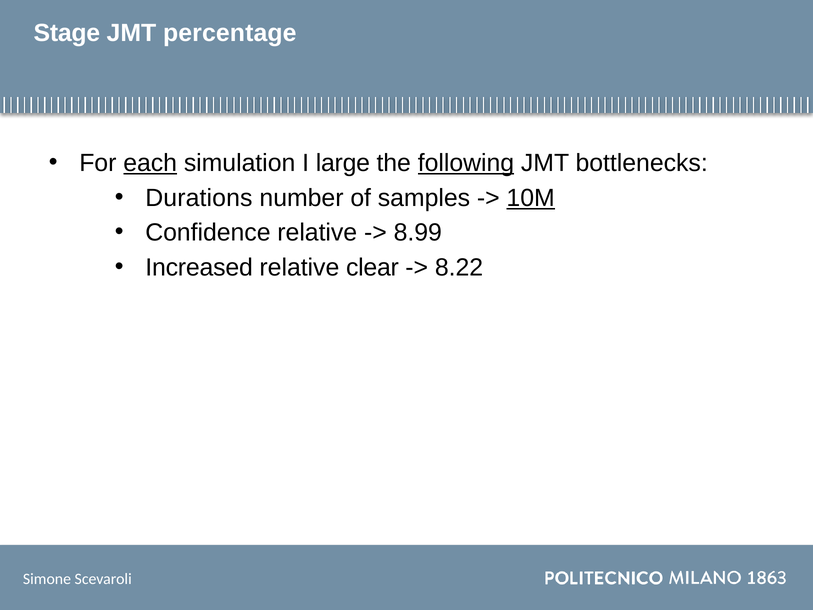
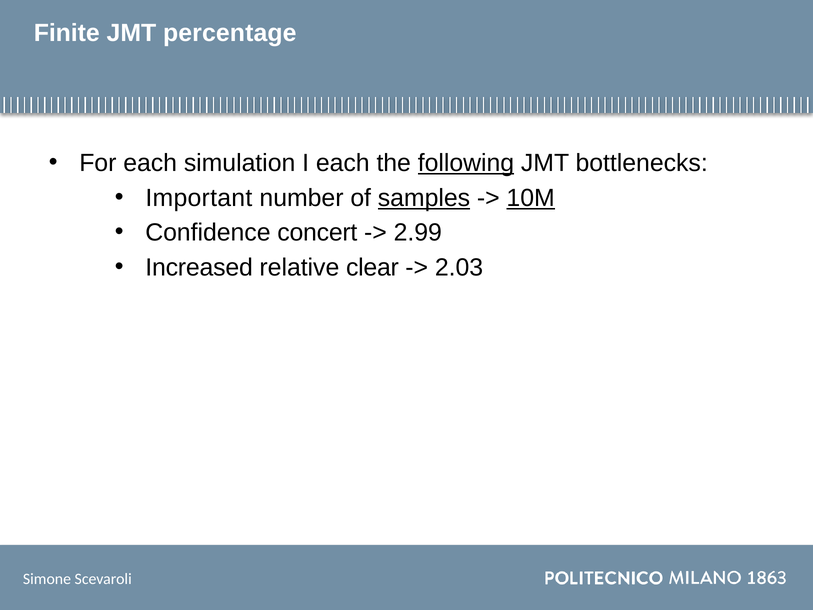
Stage: Stage -> Finite (67, 33)
each underline: present -> none (150, 163)
I large: large -> each (343, 163)
Durations: Durations -> Important (199, 198)
samples underline: none -> present (424, 198)
Confidence relative: relative -> concert (317, 233)
8.99: 8.99 -> 2.99 (418, 233)
8.22: 8.22 -> 2.03 (459, 267)
